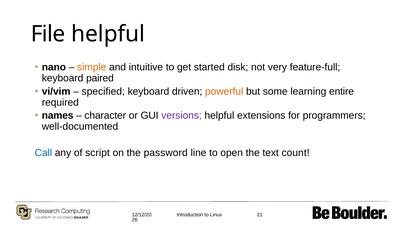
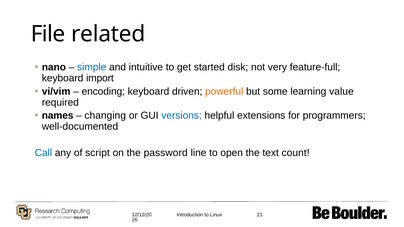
File helpful: helpful -> related (108, 34)
simple colour: orange -> blue (92, 67)
paired: paired -> import (100, 78)
specified: specified -> encoding (103, 92)
entire: entire -> value (341, 92)
character: character -> changing (105, 116)
versions colour: purple -> blue (182, 116)
